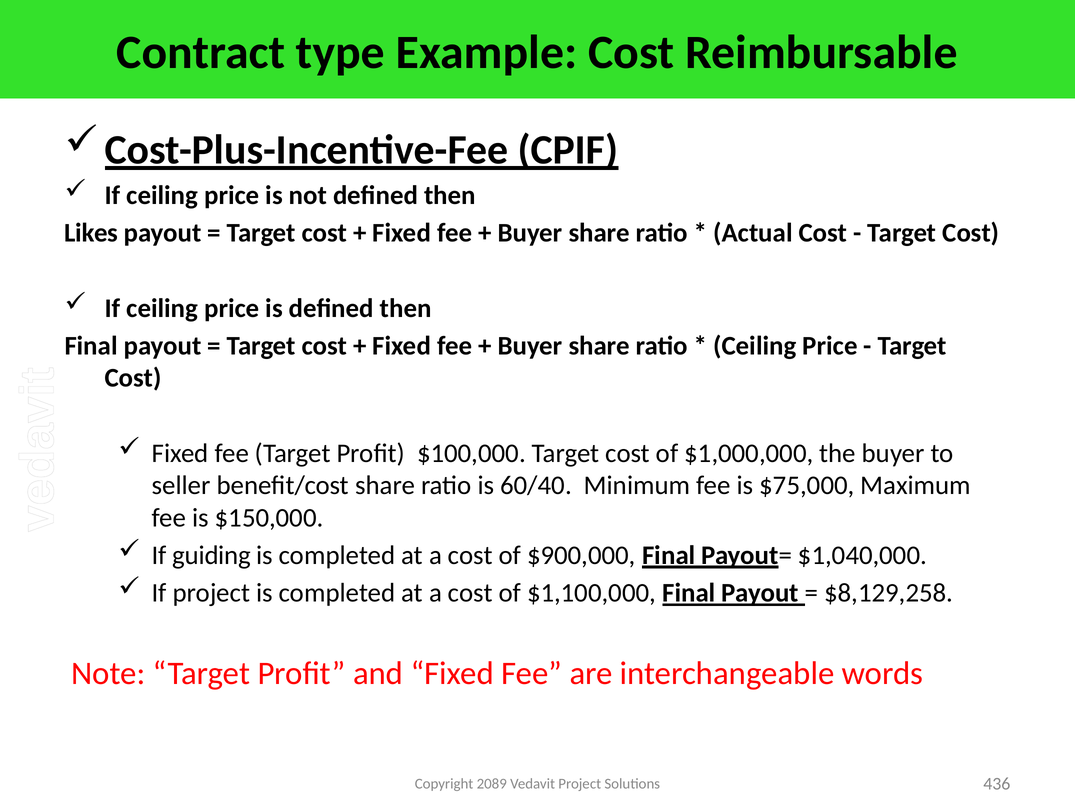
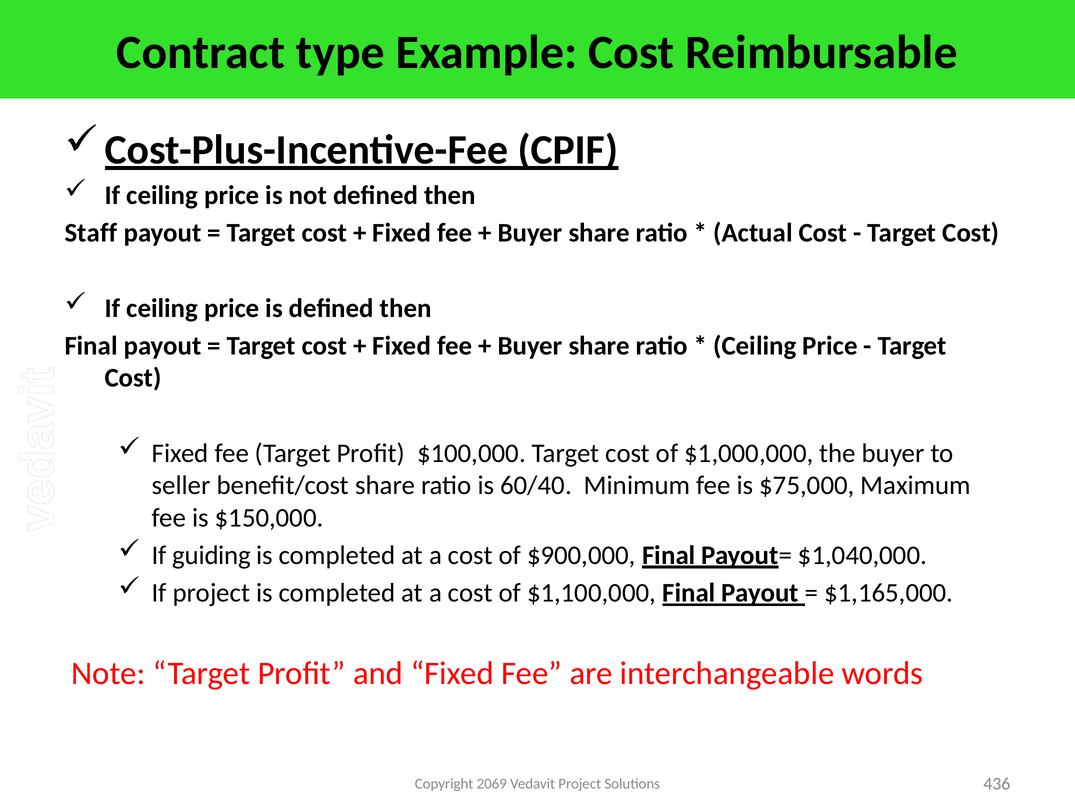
Likes: Likes -> Staff (91, 233)
$8,129,258: $8,129,258 -> $1,165,000 (889, 593)
2089: 2089 -> 2069 (492, 784)
